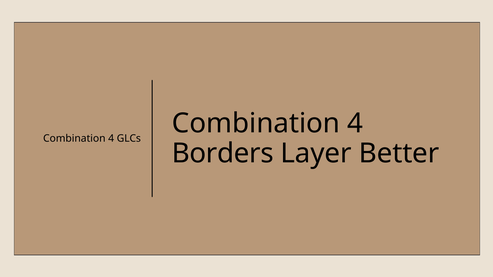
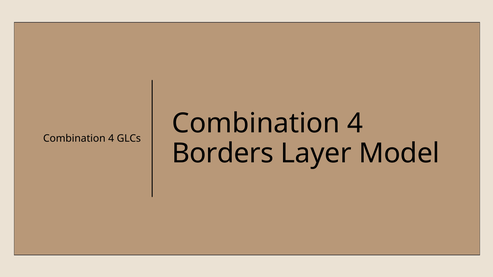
Better: Better -> Model (399, 153)
